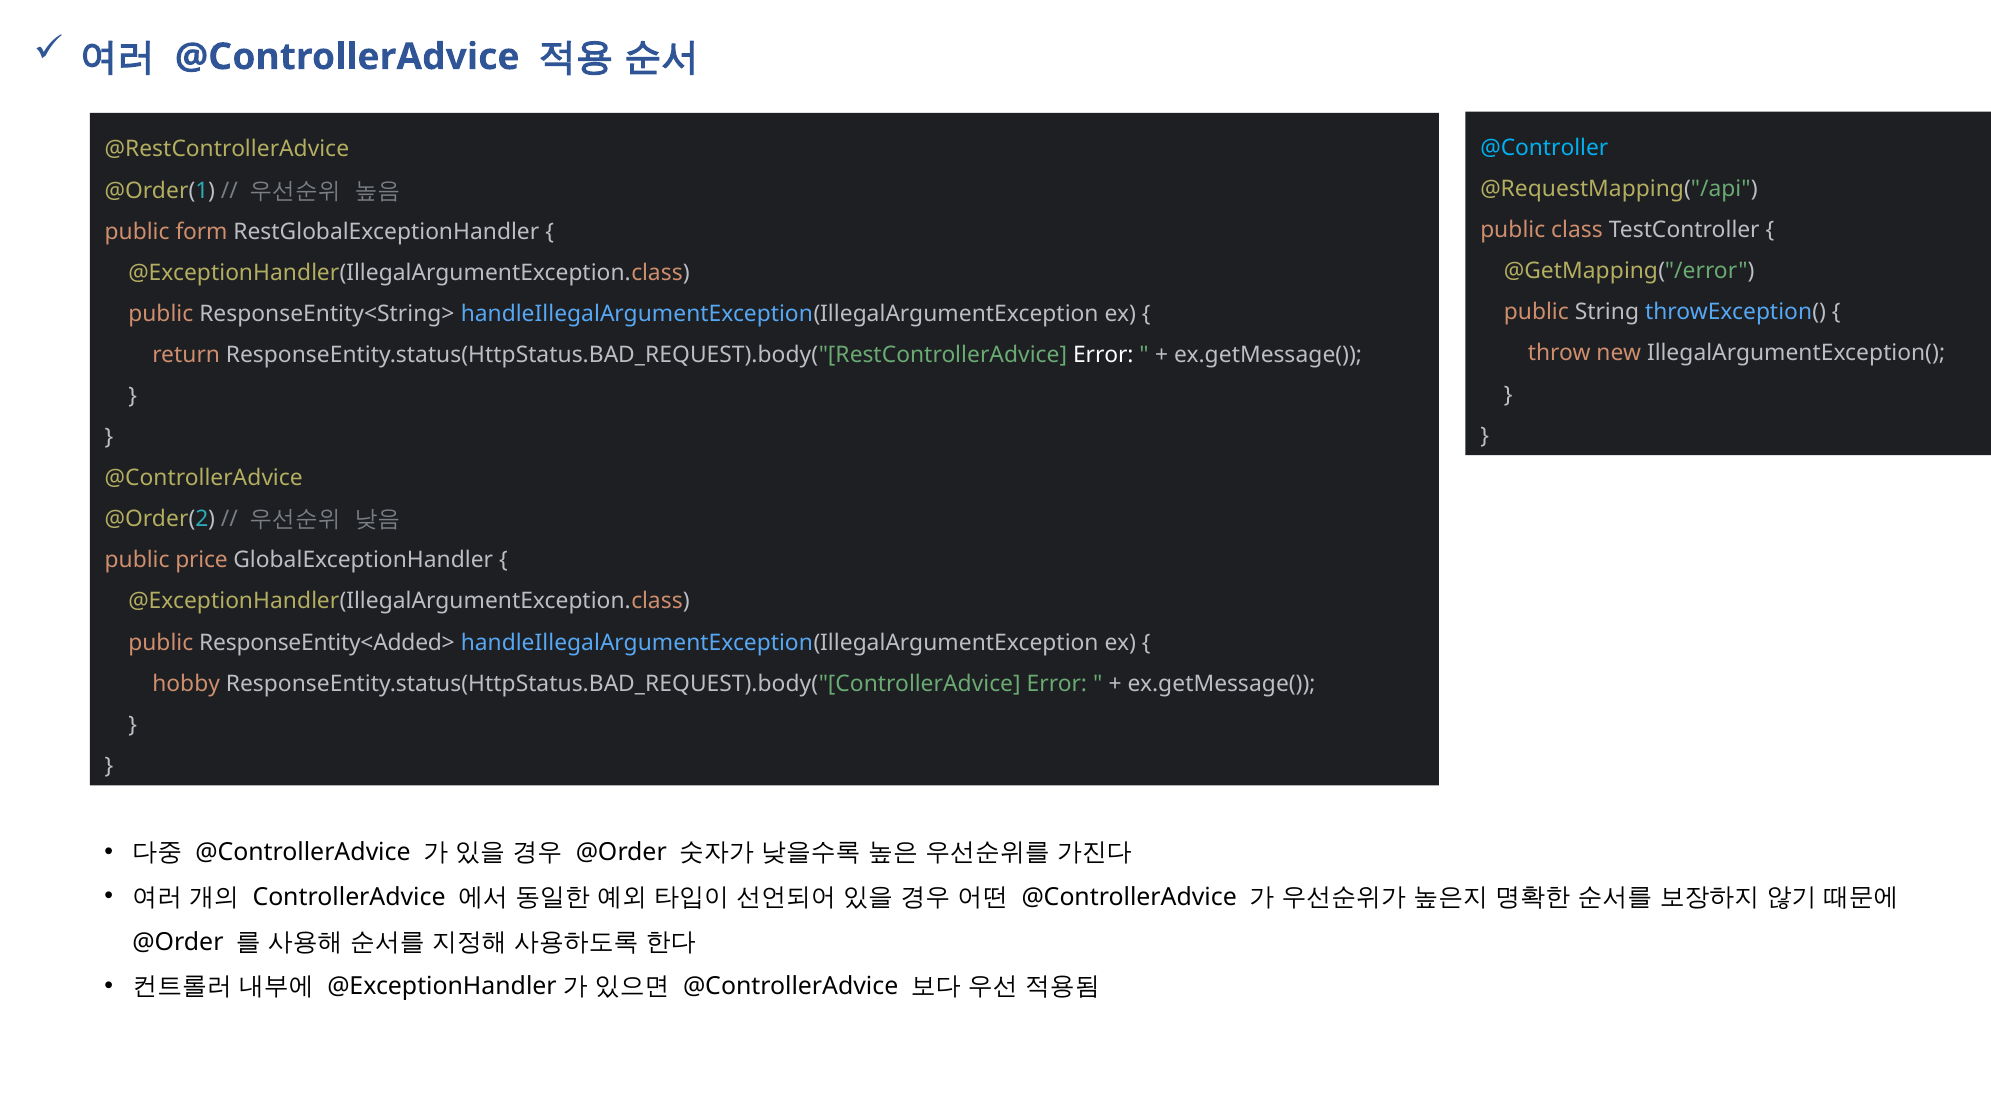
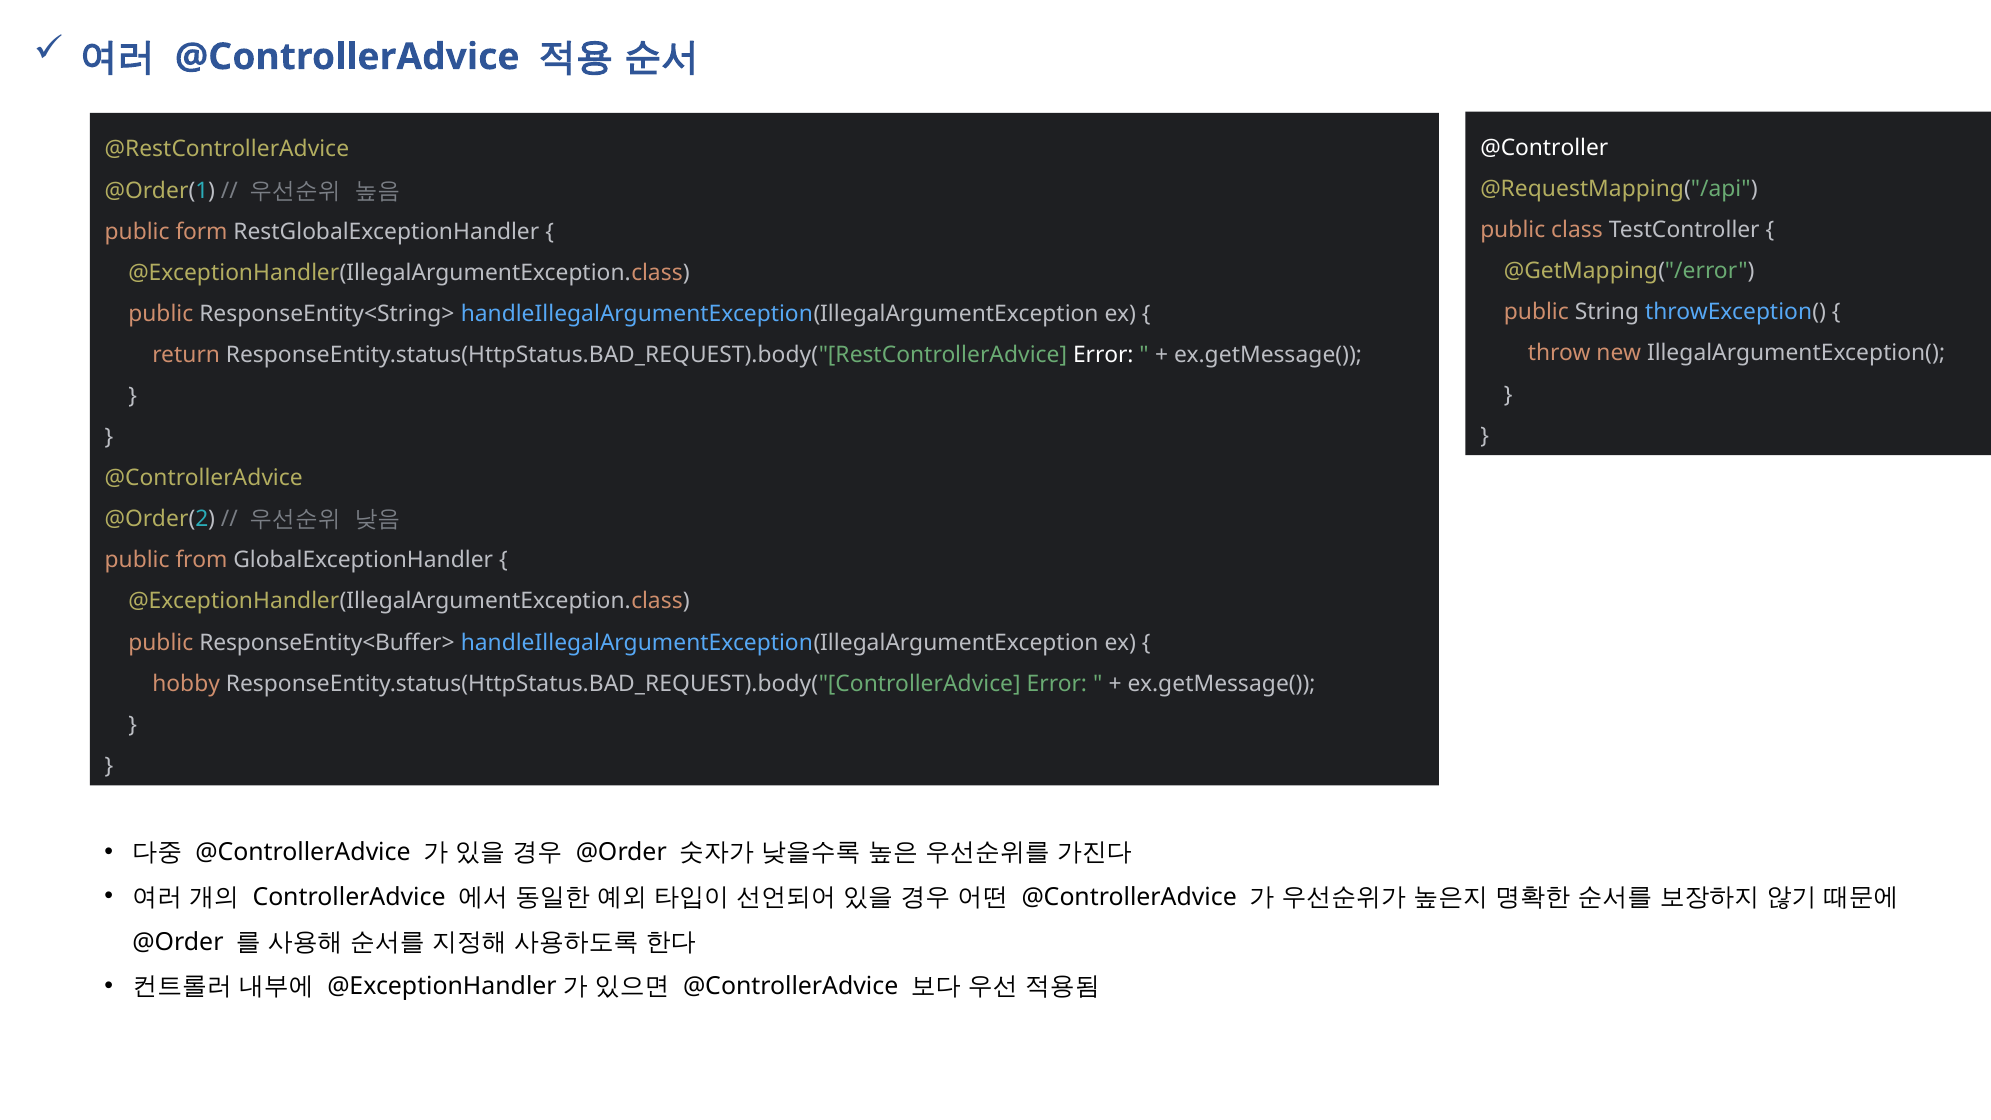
@Controller colour: light blue -> white (1544, 148)
price: price -> from (201, 560)
ResponseEntity<Added>: ResponseEntity<Added> -> ResponseEntity<Buffer> (327, 643)
